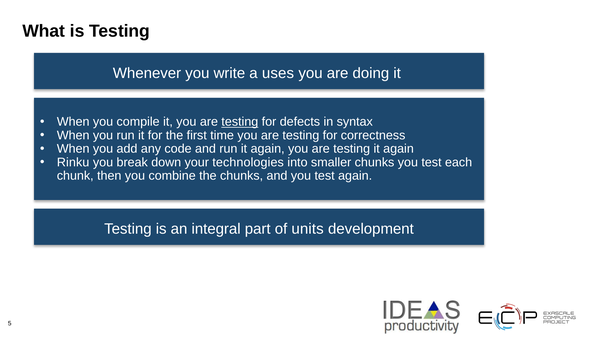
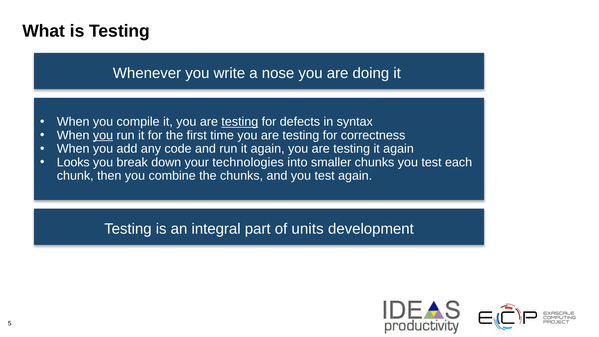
uses: uses -> nose (278, 73)
you underline: none -> present (103, 135)
Rinku: Rinku -> Looks (73, 162)
